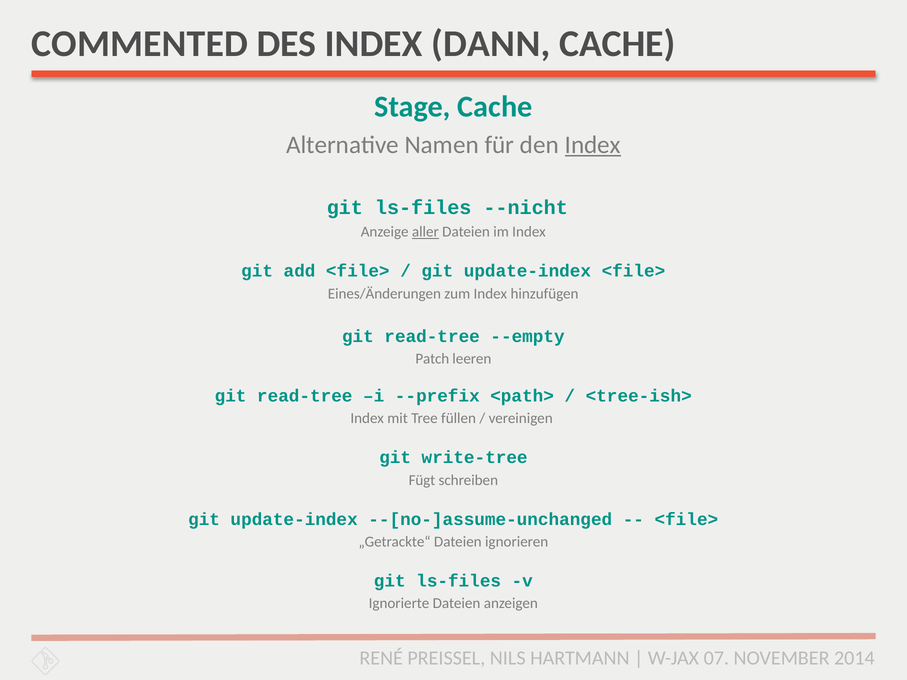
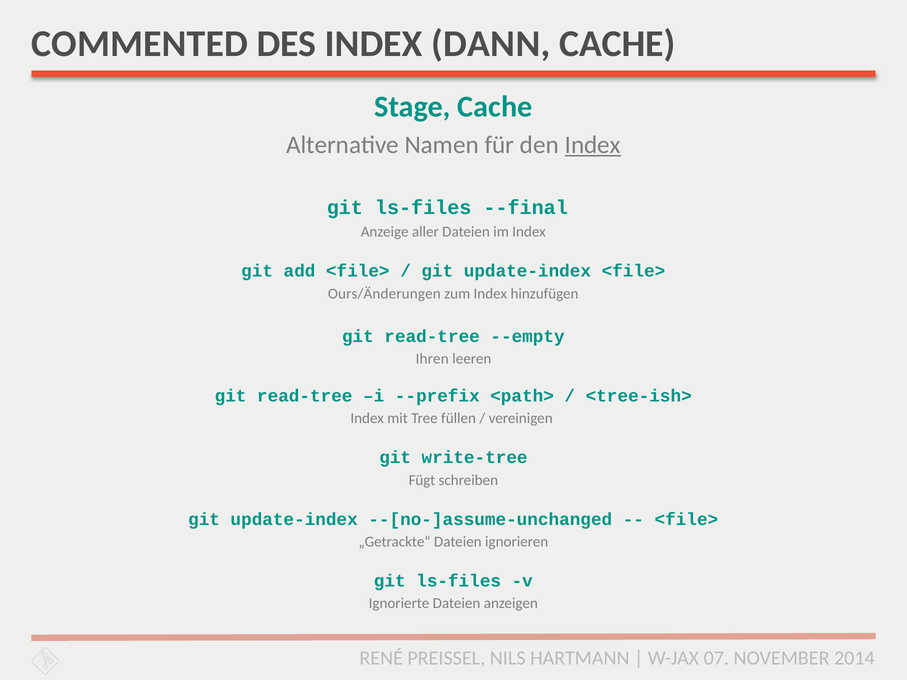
--nicht: --nicht -> --final (526, 208)
aller underline: present -> none (425, 232)
Eines/Änderungen: Eines/Änderungen -> Ours/Änderungen (384, 294)
Patch: Patch -> Ihren (432, 359)
